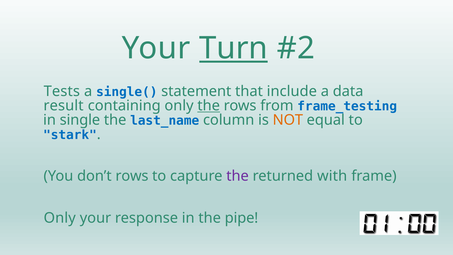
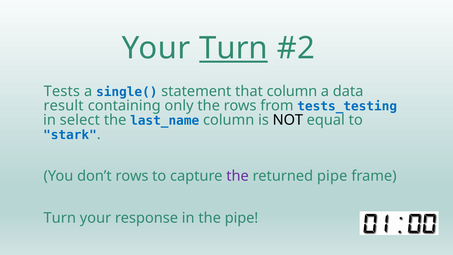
that include: include -> column (292, 91)
the underline: present -> none (209, 106)
frame_testing: frame_testing -> tests_testing (347, 106)
single: single -> select (80, 120)
NOT colour: orange -> black (288, 120)
returned with: with -> pipe (332, 176)
Only: Only -> Turn (60, 218)
